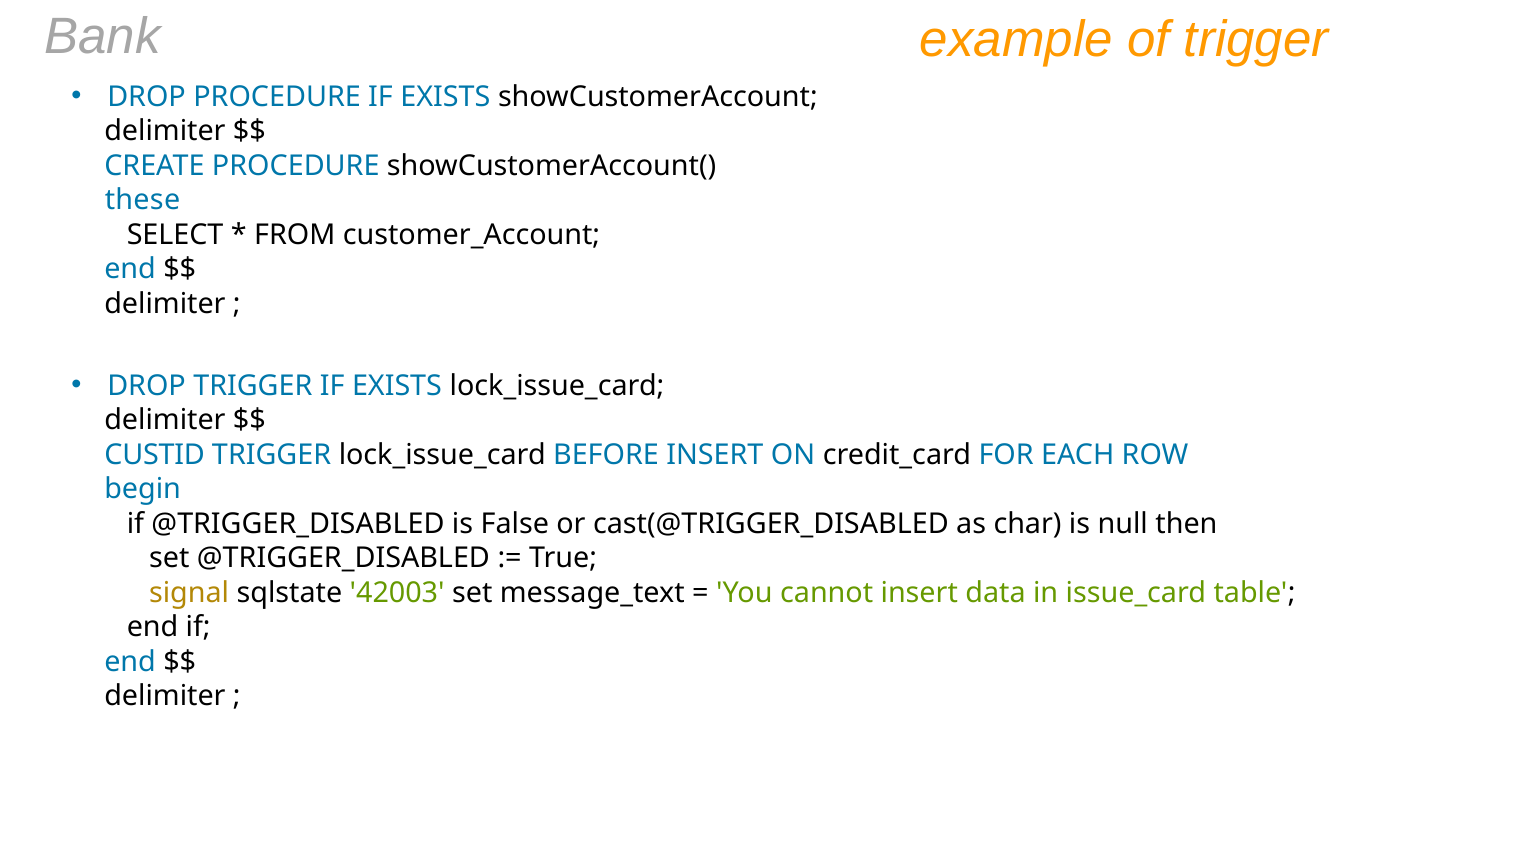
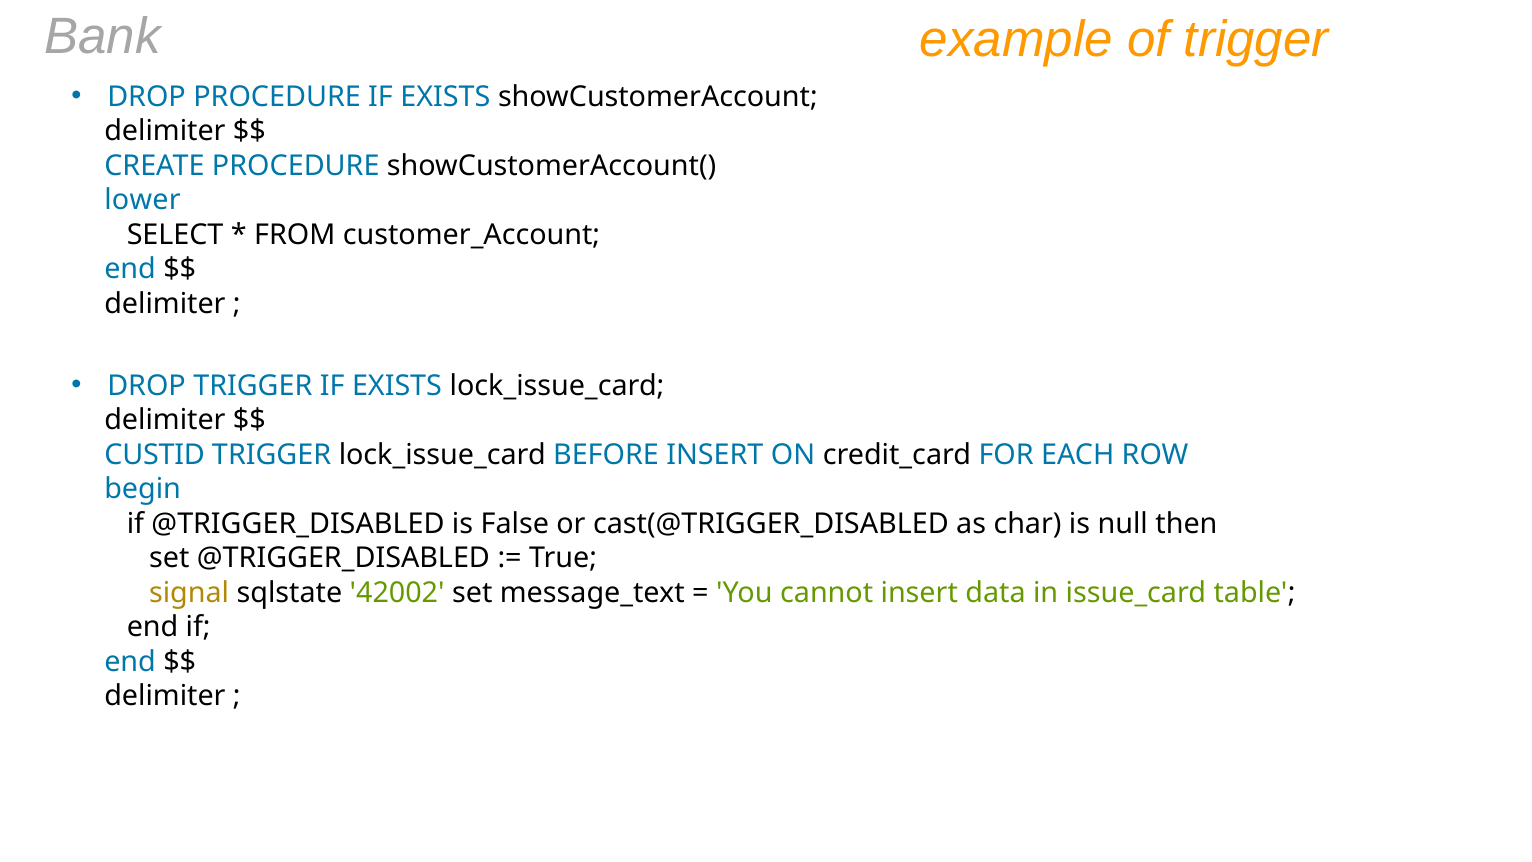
these: these -> lower (143, 200)
42003: 42003 -> 42002 (397, 592)
